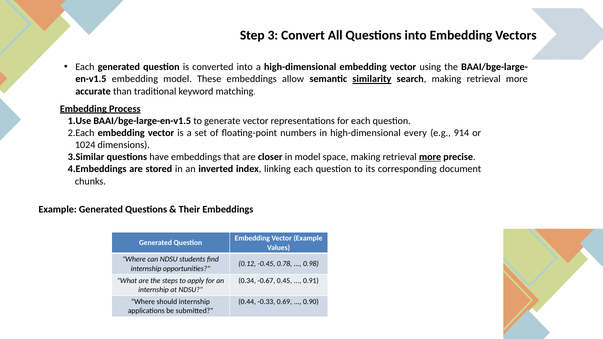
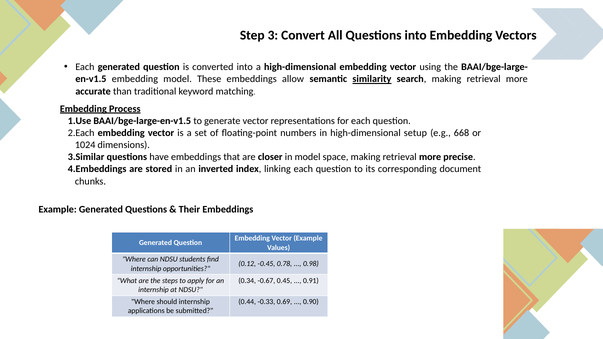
every: every -> setup (415, 133)
914: 914 -> 668 (461, 133)
more underline: present -> none (430, 157)
